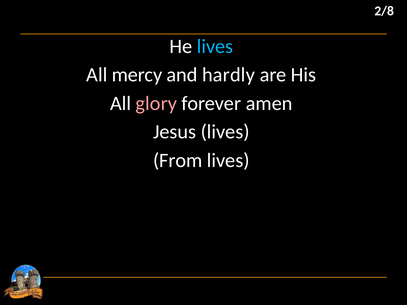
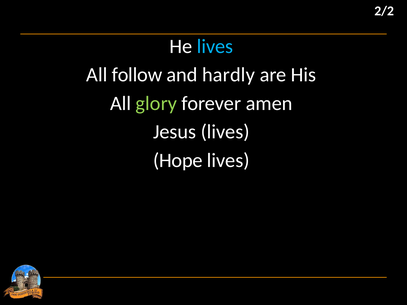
2/8: 2/8 -> 2/2 (384, 11)
mercy: mercy -> follow (137, 75)
glory colour: pink -> light green (156, 103)
From: From -> Hope (178, 160)
